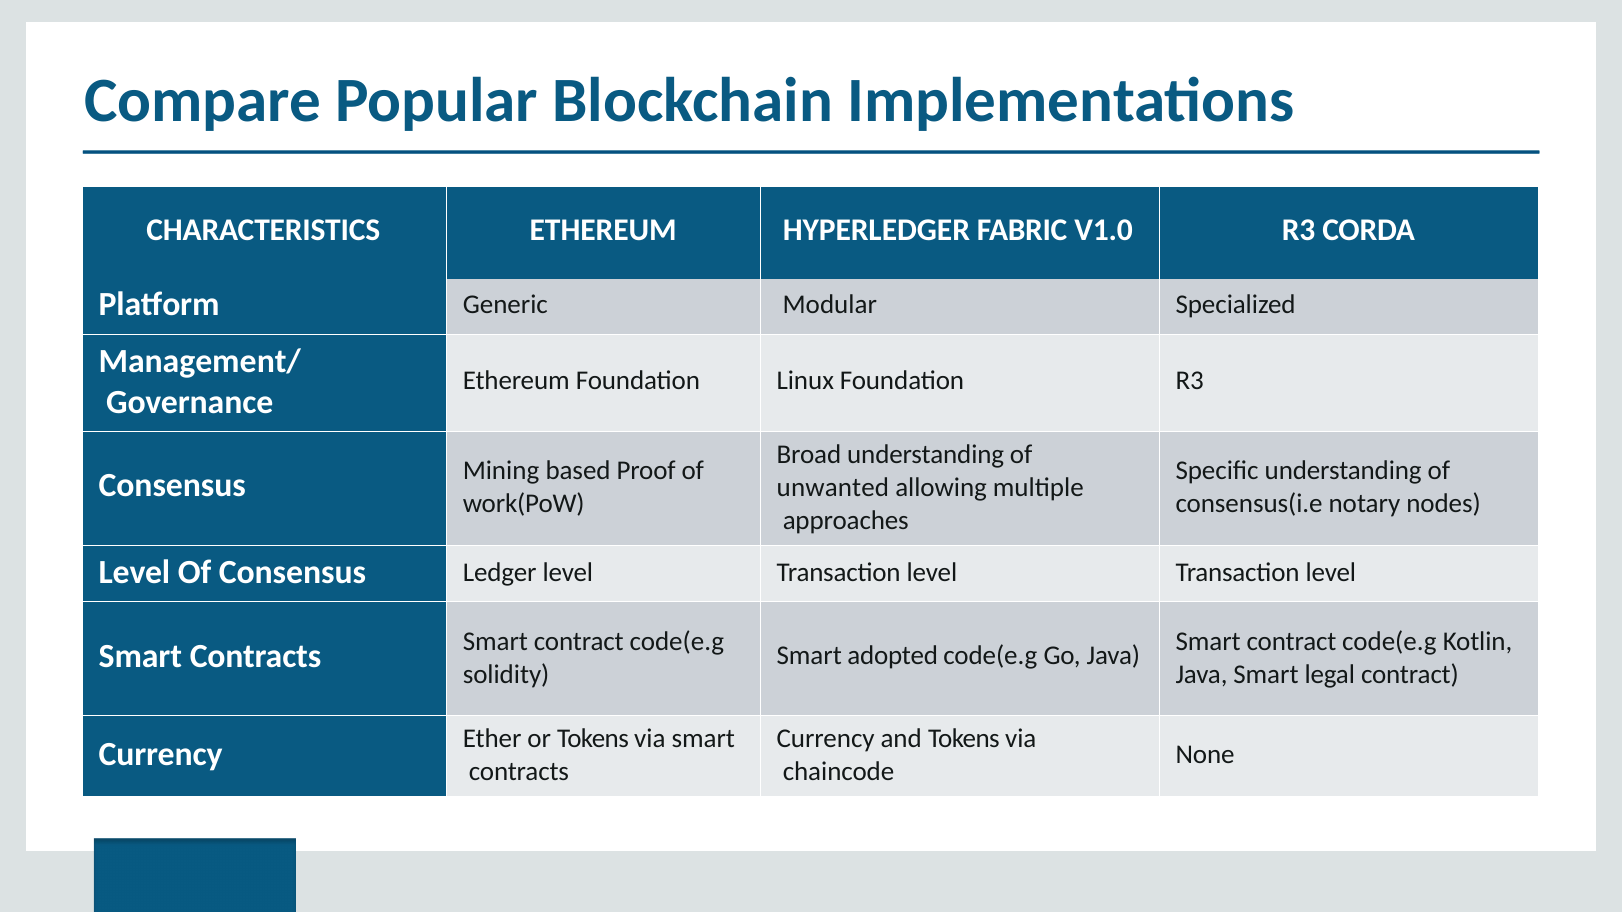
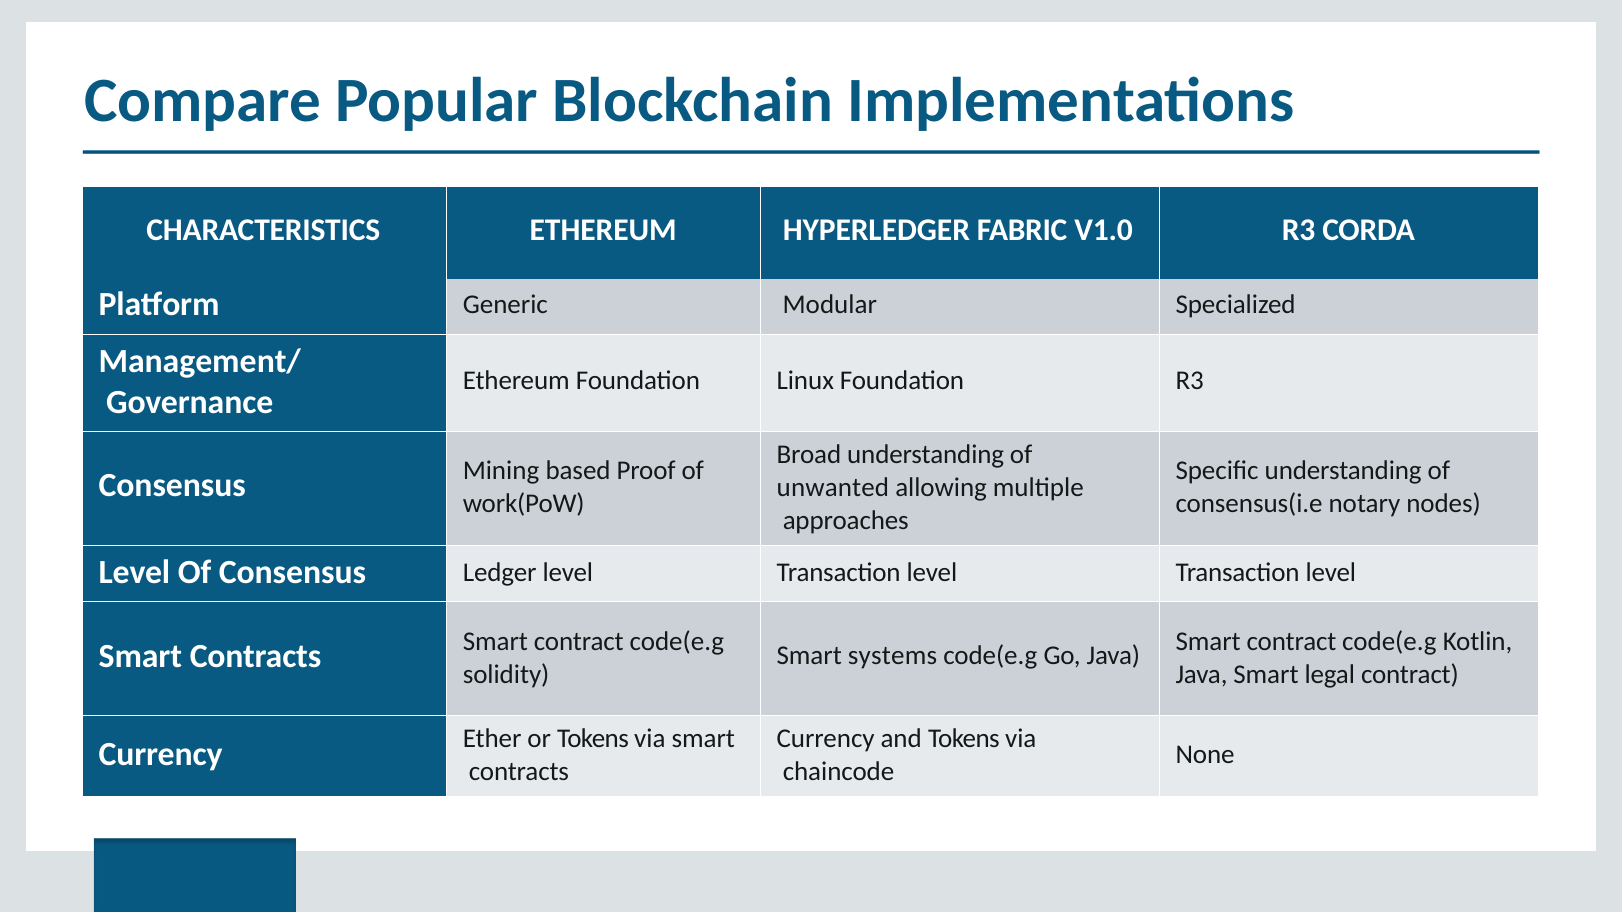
adopted: adopted -> systems (893, 656)
